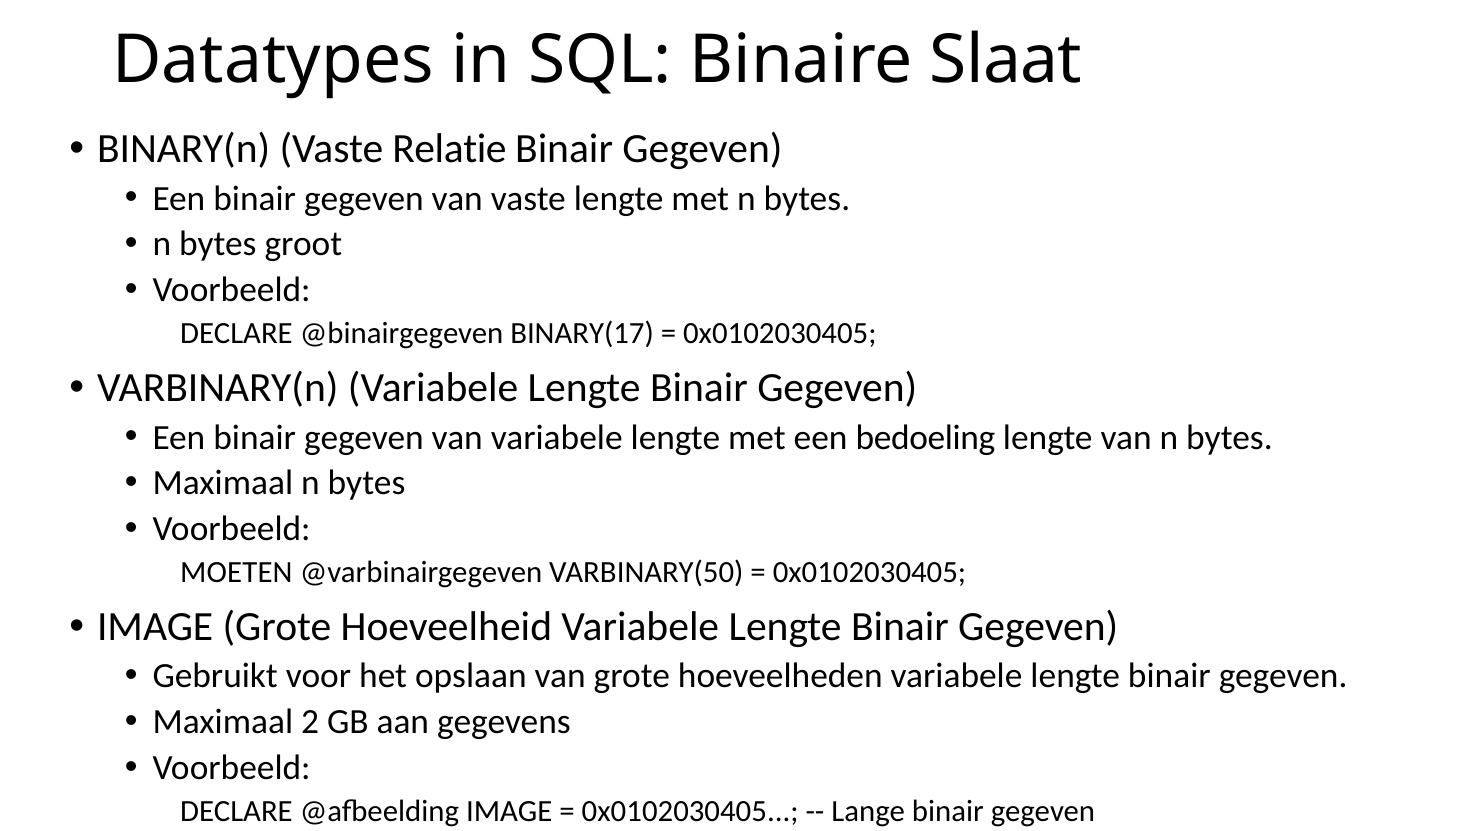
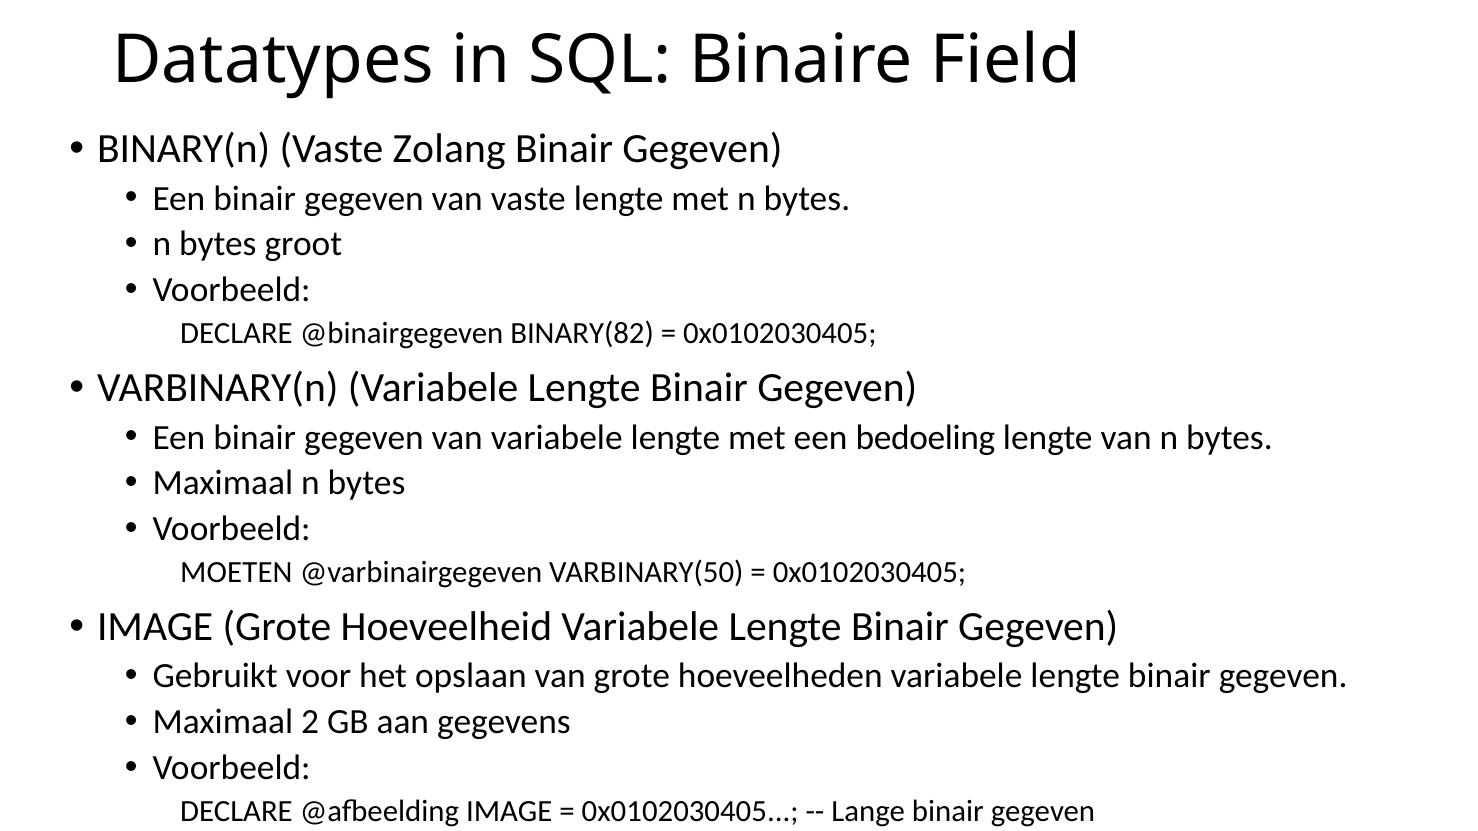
Slaat: Slaat -> Field (1006, 60)
Relatie: Relatie -> Zolang (449, 149)
BINARY(17: BINARY(17 -> BINARY(82 (582, 334)
